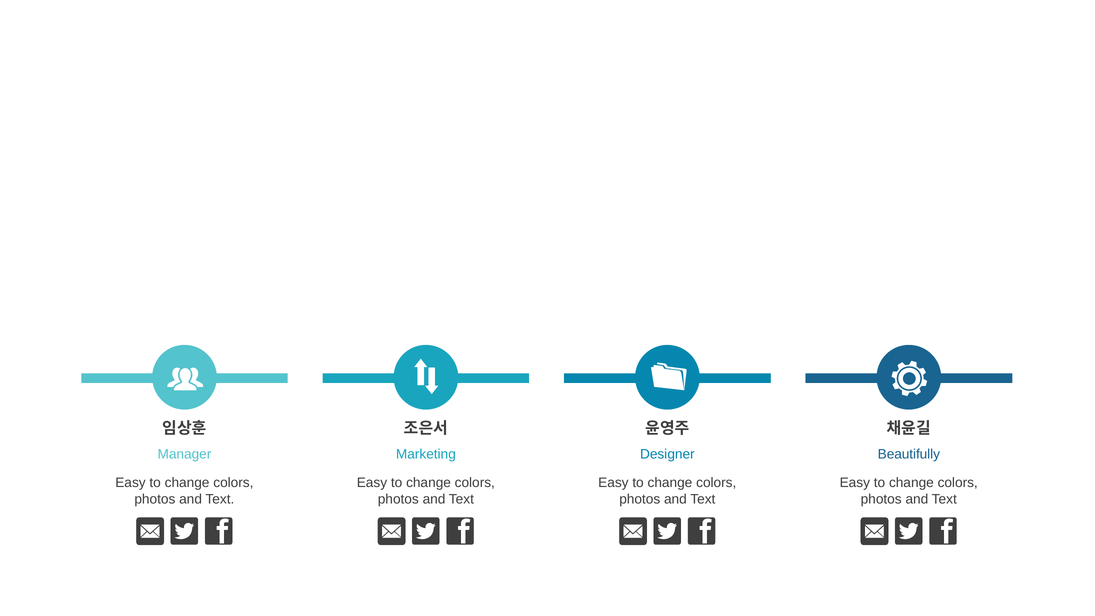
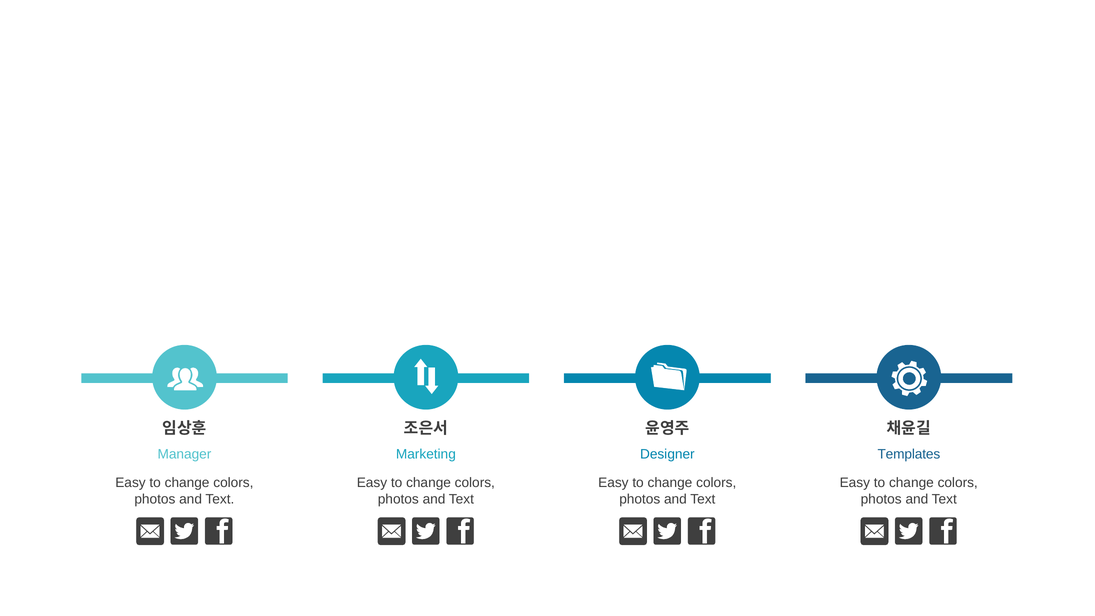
Beautifully: Beautifully -> Templates (909, 454)
